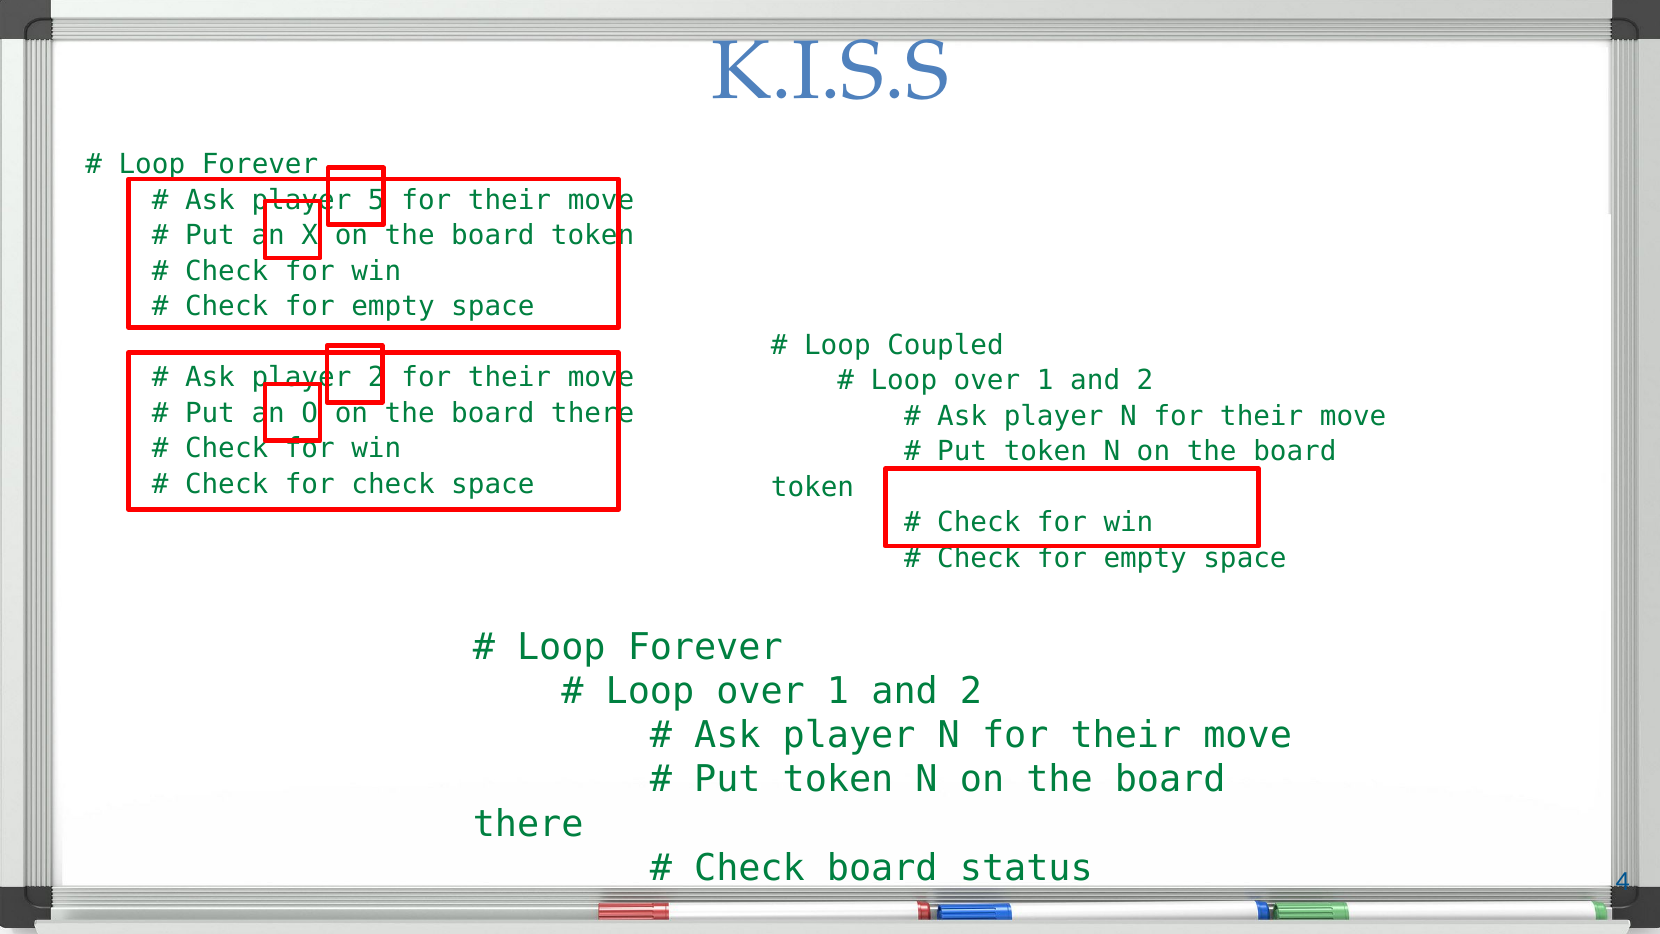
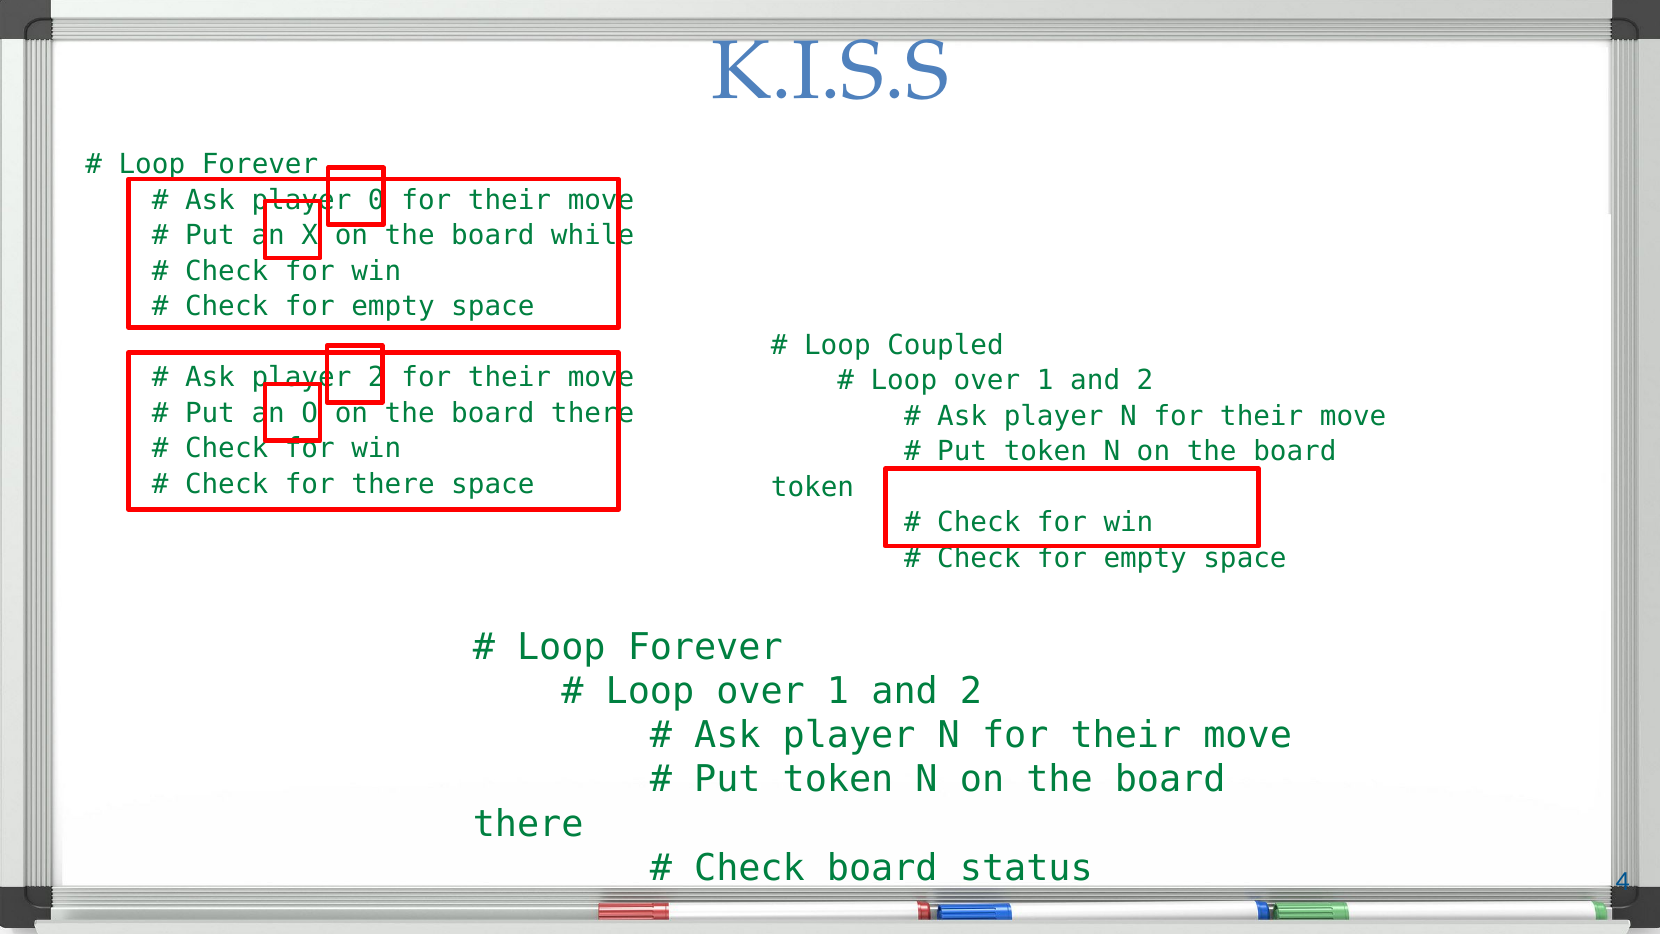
5: 5 -> 0 (376, 200)
token: token -> while (593, 235)
for check: check -> there (393, 484)
